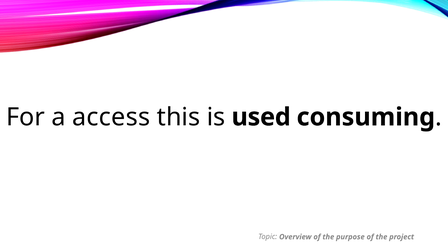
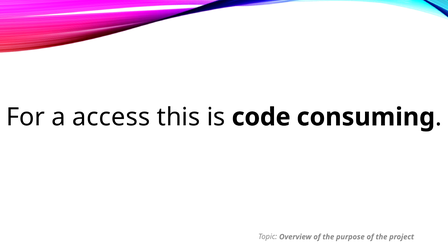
used: used -> code (261, 117)
